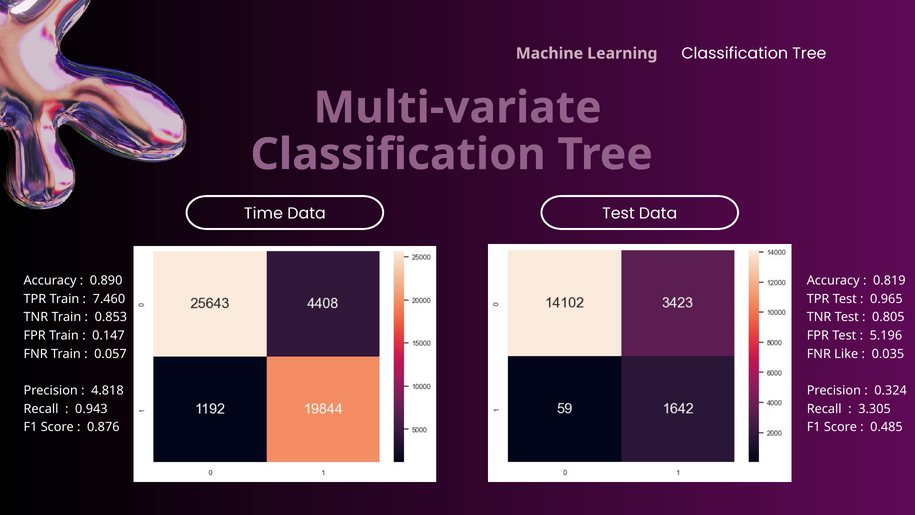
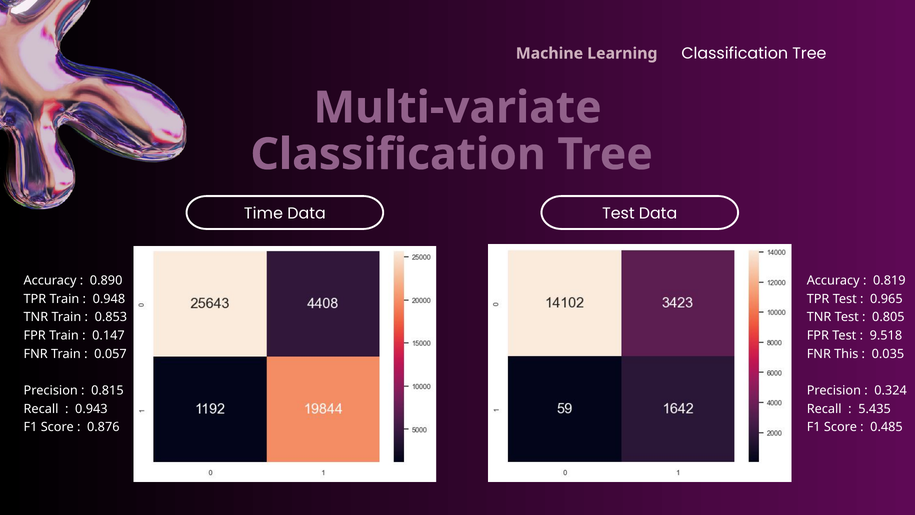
7.460: 7.460 -> 0.948 (109, 299)
5.196: 5.196 -> 9.518 (886, 335)
Like: Like -> This (846, 354)
4.818: 4.818 -> 0.815 (107, 390)
3.305: 3.305 -> 5.435 (875, 409)
